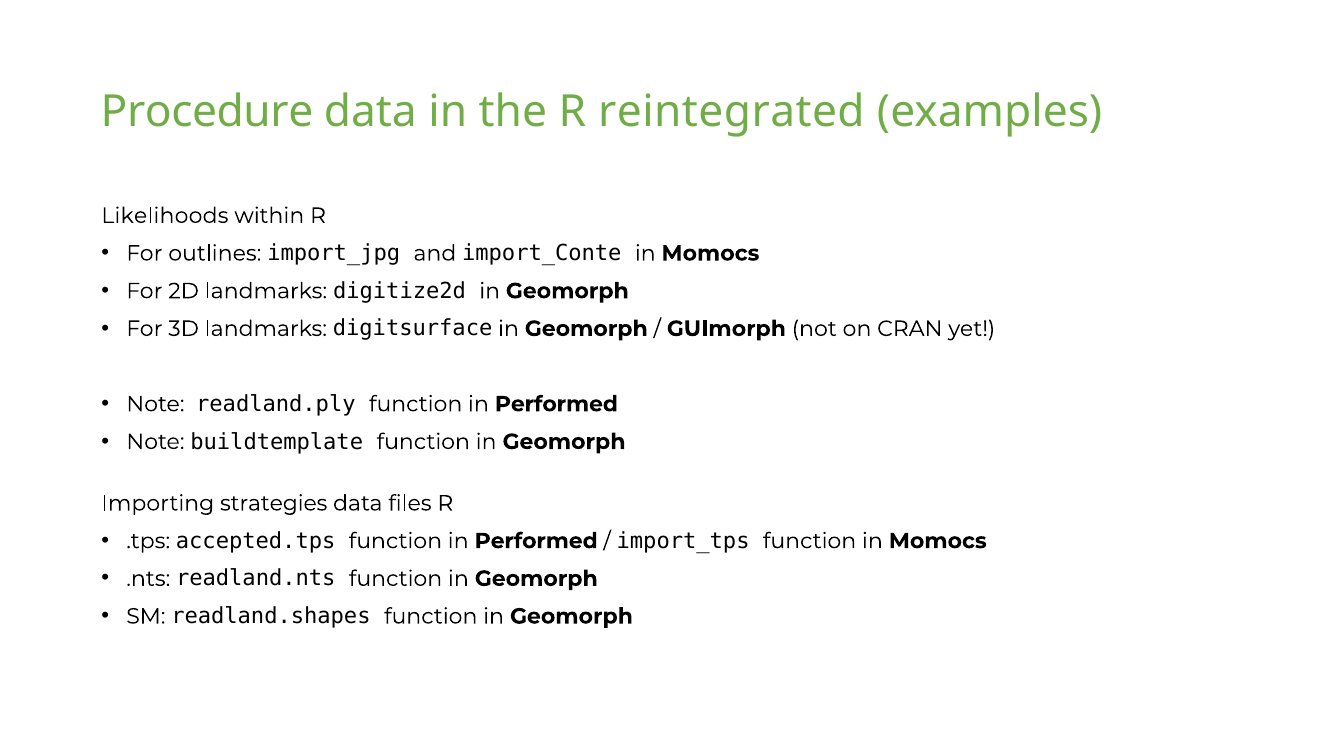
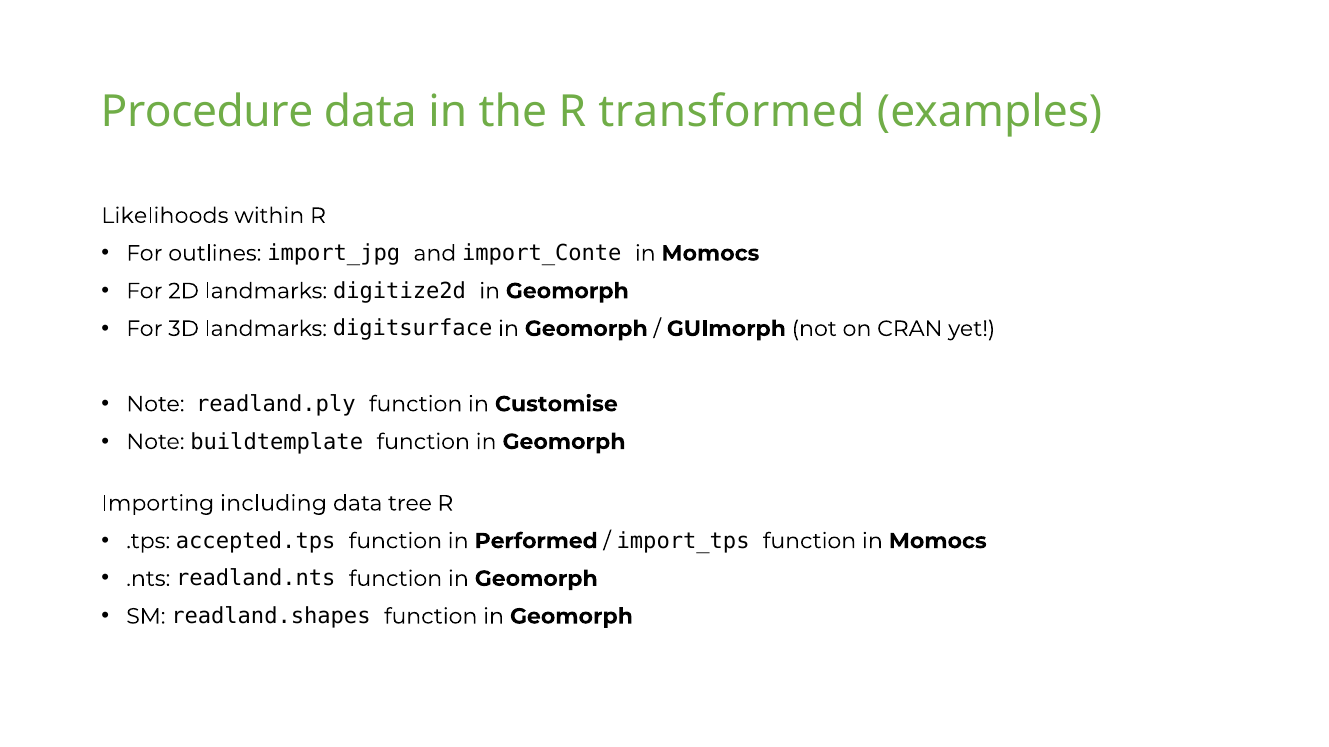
reintegrated: reintegrated -> transformed (731, 112)
readland.ply function in Performed: Performed -> Customise (556, 404)
strategies: strategies -> including (273, 504)
files: files -> tree (410, 504)
